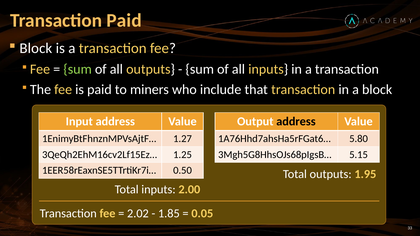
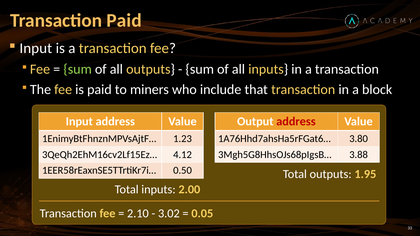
Block: Block -> Input (36, 48)
address colour: black -> red (296, 122)
1.27: 1.27 -> 1.23 (183, 139)
5.80: 5.80 -> 3.80 (359, 139)
1.25: 1.25 -> 4.12 (183, 155)
5.15: 5.15 -> 3.88 (359, 155)
2.02: 2.02 -> 2.10 (138, 214)
1.85: 1.85 -> 3.02 (169, 214)
